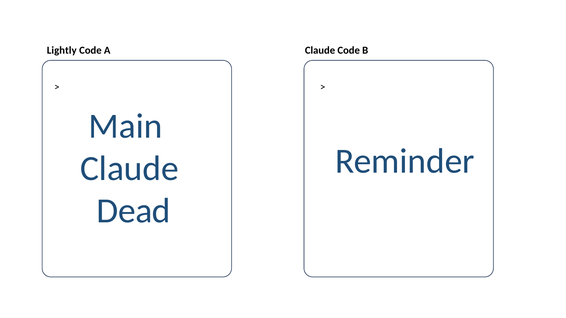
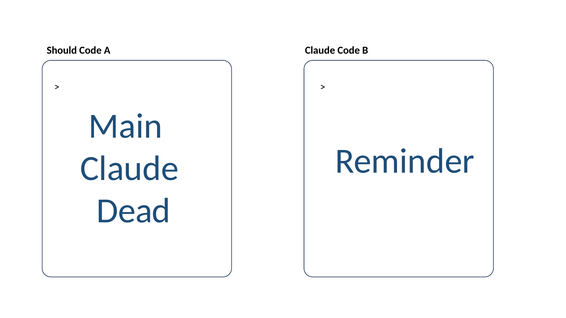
Lightly: Lightly -> Should (62, 50)
